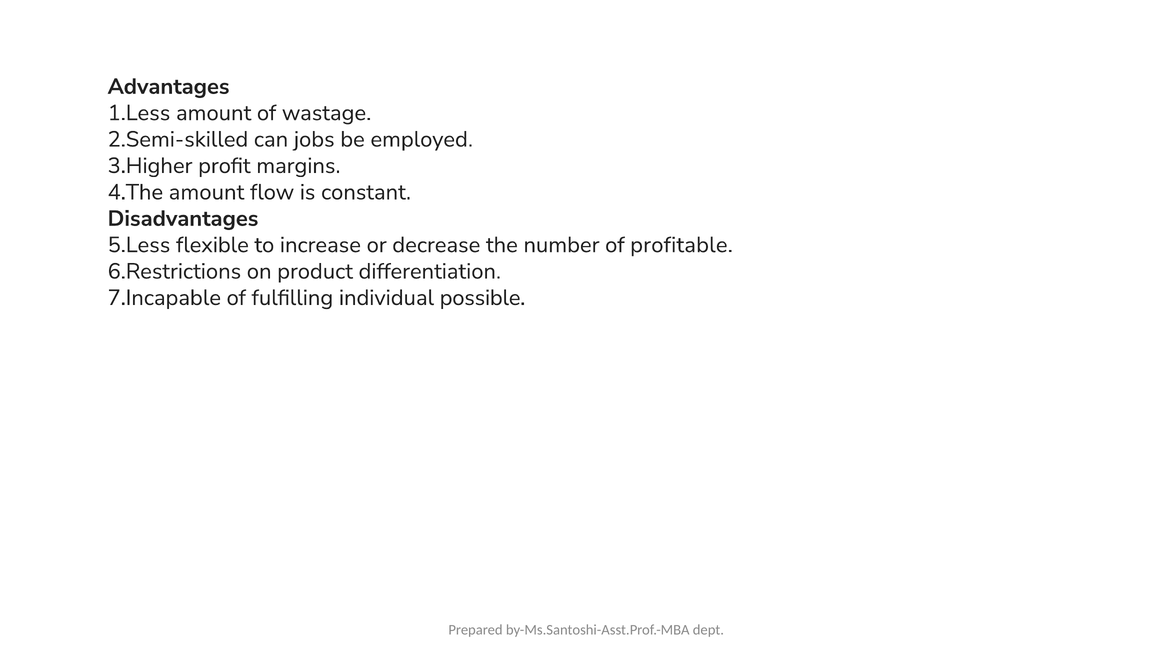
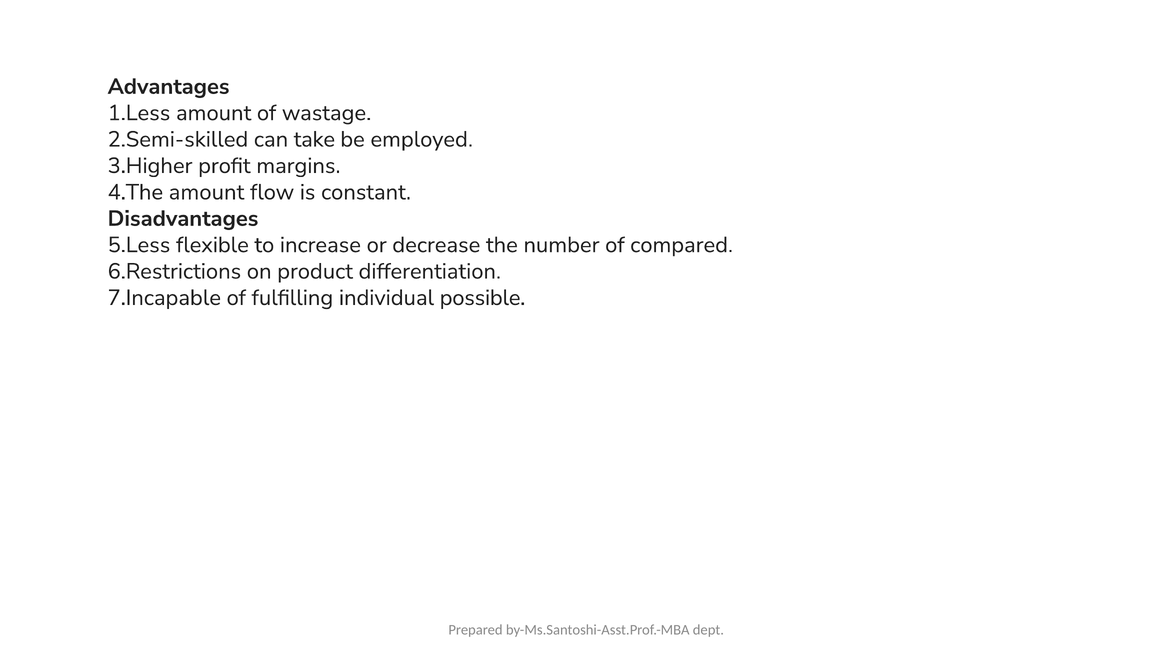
jobs: jobs -> take (314, 139)
profitable: profitable -> compared (682, 245)
